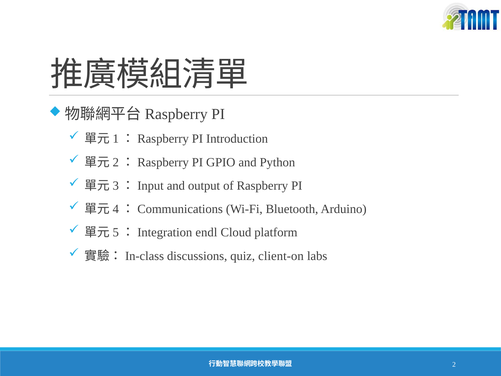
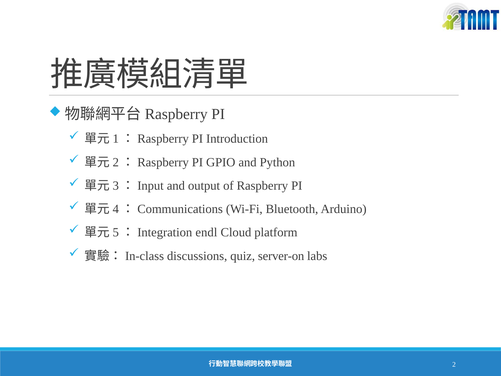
client-on: client-on -> server-on (281, 256)
